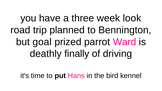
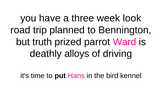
goal: goal -> truth (42, 42)
finally: finally -> alloys (77, 54)
